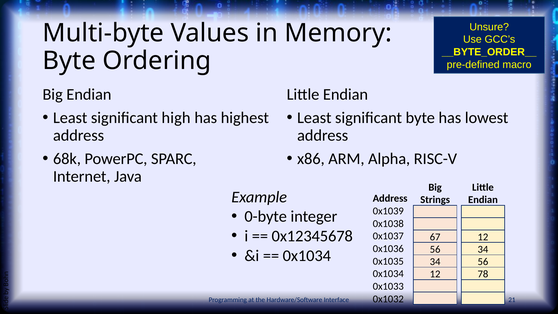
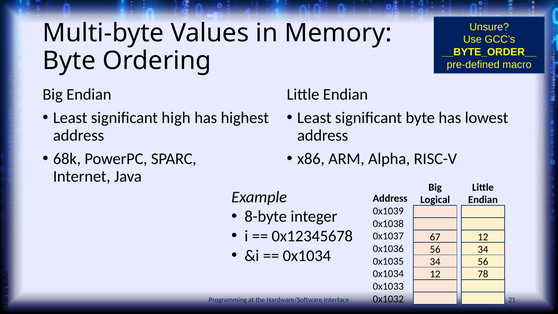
Strings: Strings -> Logical (435, 200)
0-byte: 0-byte -> 8-byte (266, 216)
